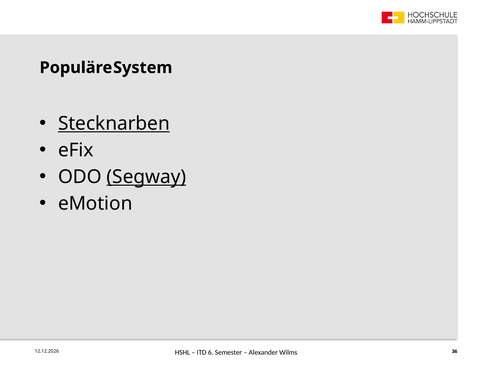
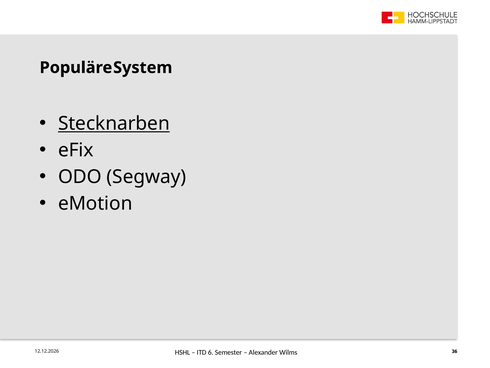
Segway underline: present -> none (146, 177)
